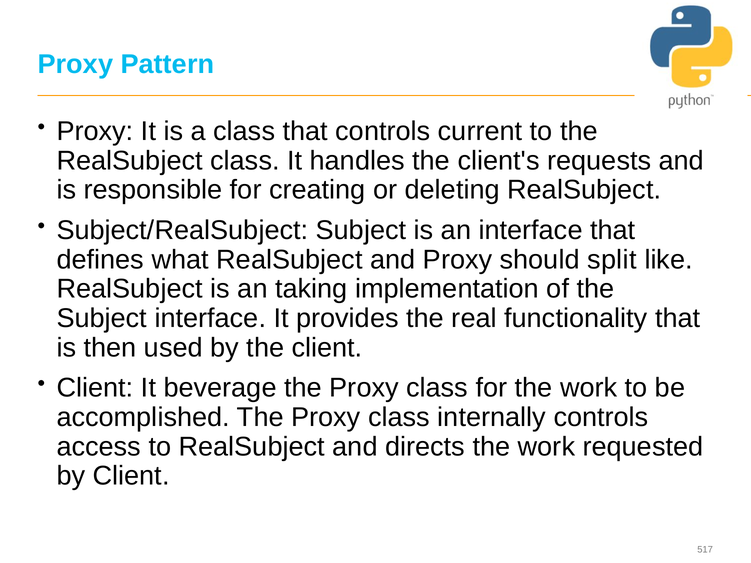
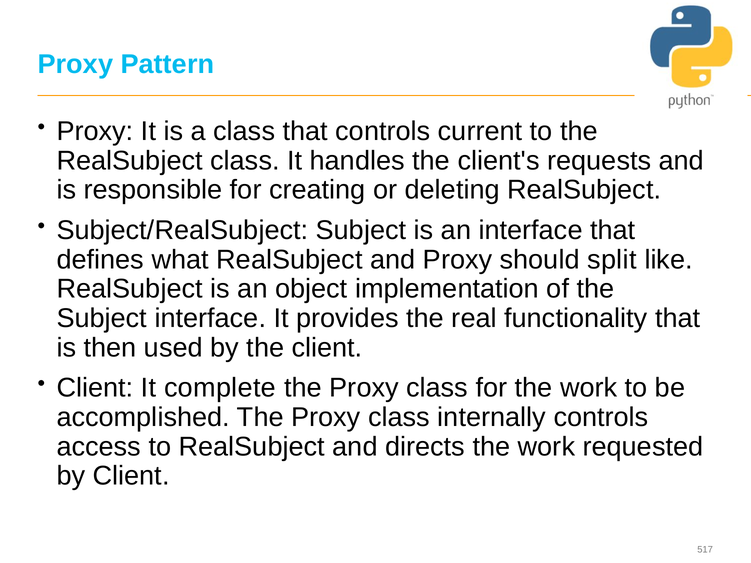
taking: taking -> object (311, 289)
beverage: beverage -> complete (220, 388)
